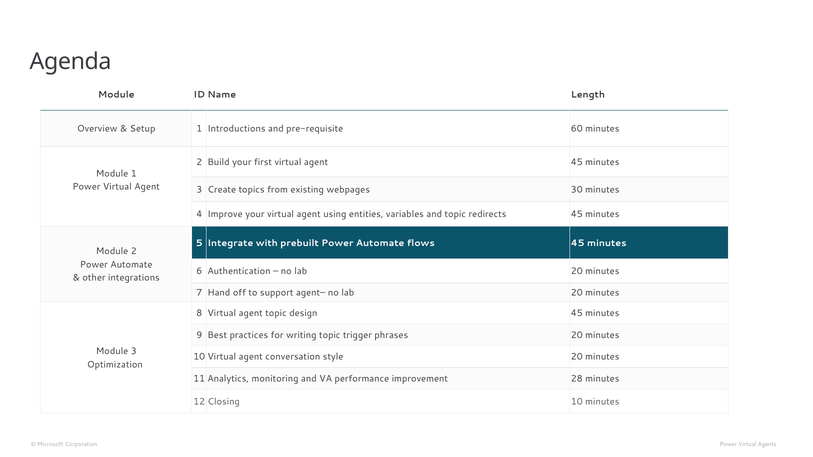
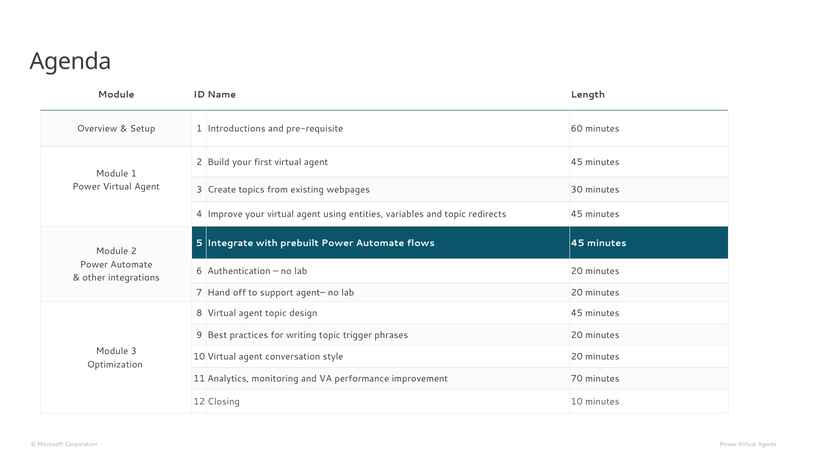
28: 28 -> 70 (577, 379)
